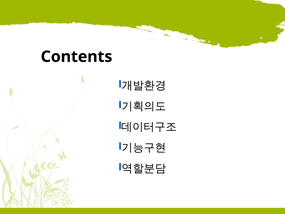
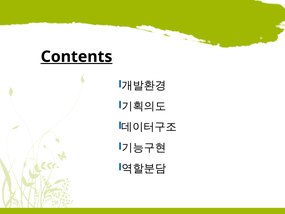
Contents underline: none -> present (77, 57)
